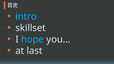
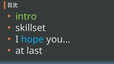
intro colour: light blue -> light green (26, 17)
